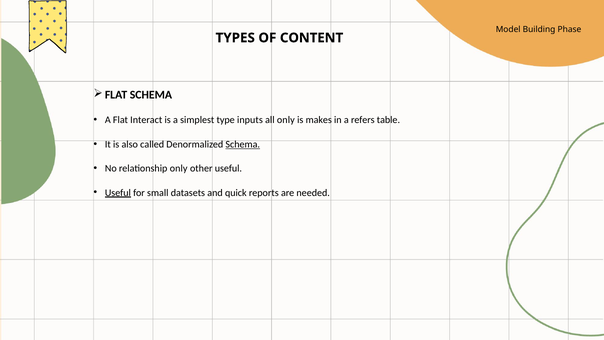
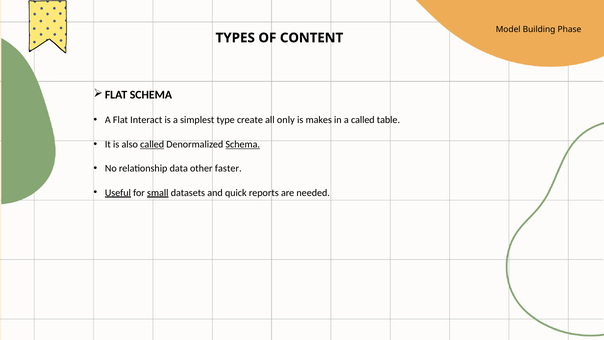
inputs: inputs -> create (250, 120)
a refers: refers -> called (363, 120)
called underline: none -> present (152, 144)
relationship only: only -> data (179, 168)
other useful: useful -> faster (228, 168)
small underline: none -> present (158, 193)
